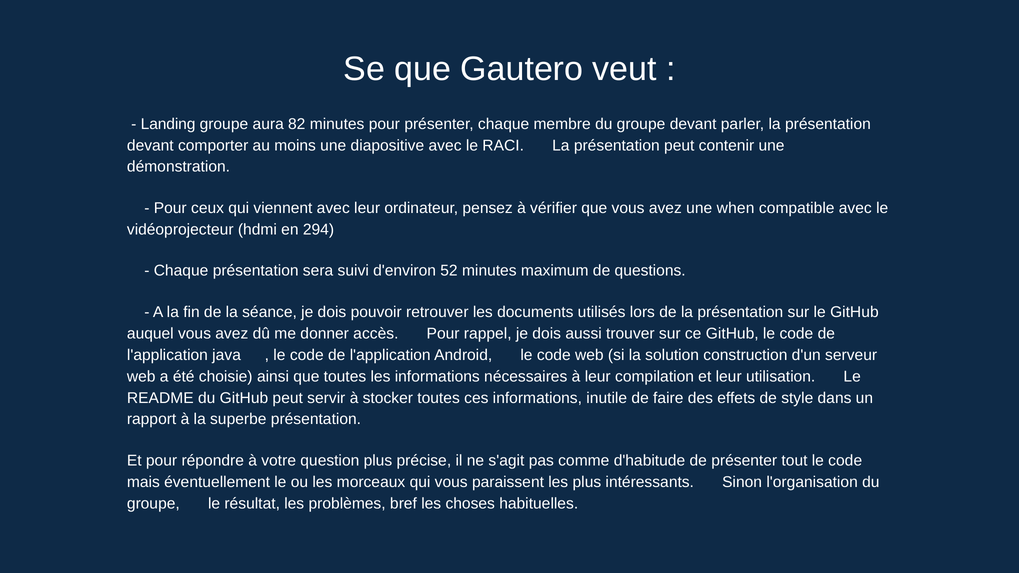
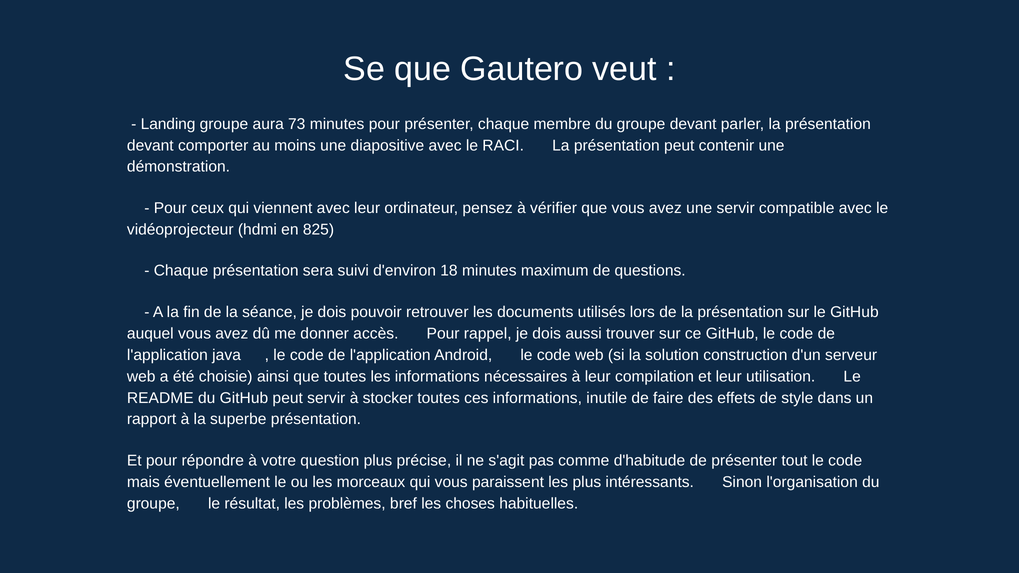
82: 82 -> 73 (297, 124)
une when: when -> servir (736, 208)
294: 294 -> 825 (319, 230)
52: 52 -> 18 (449, 271)
